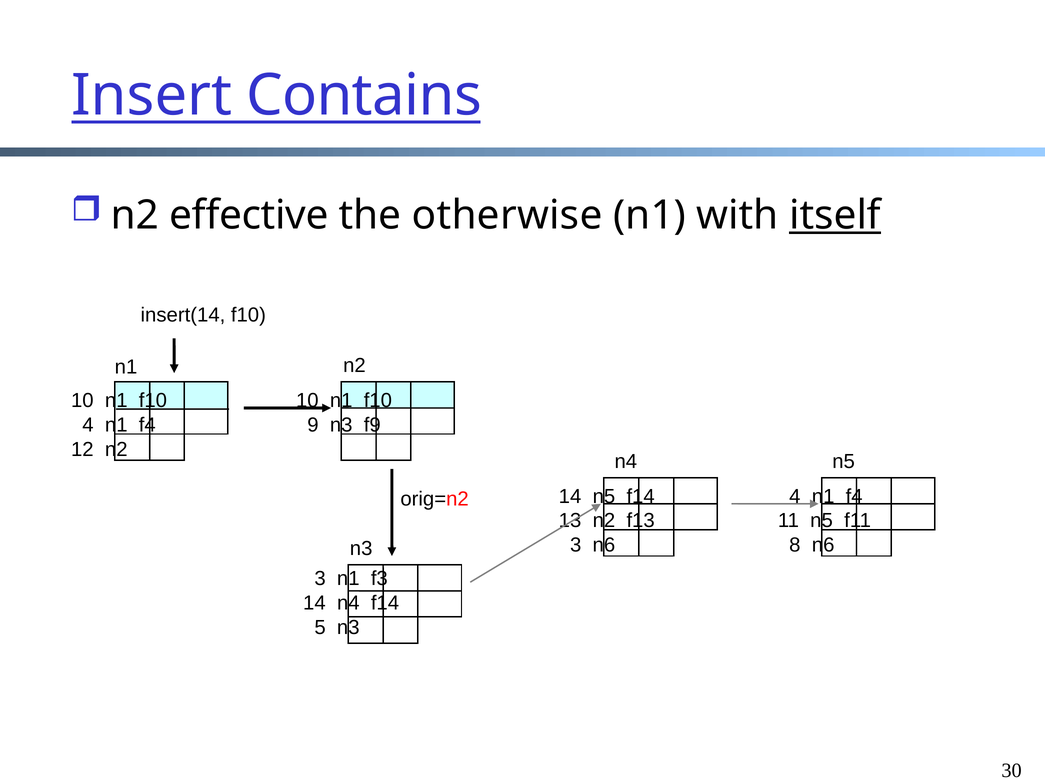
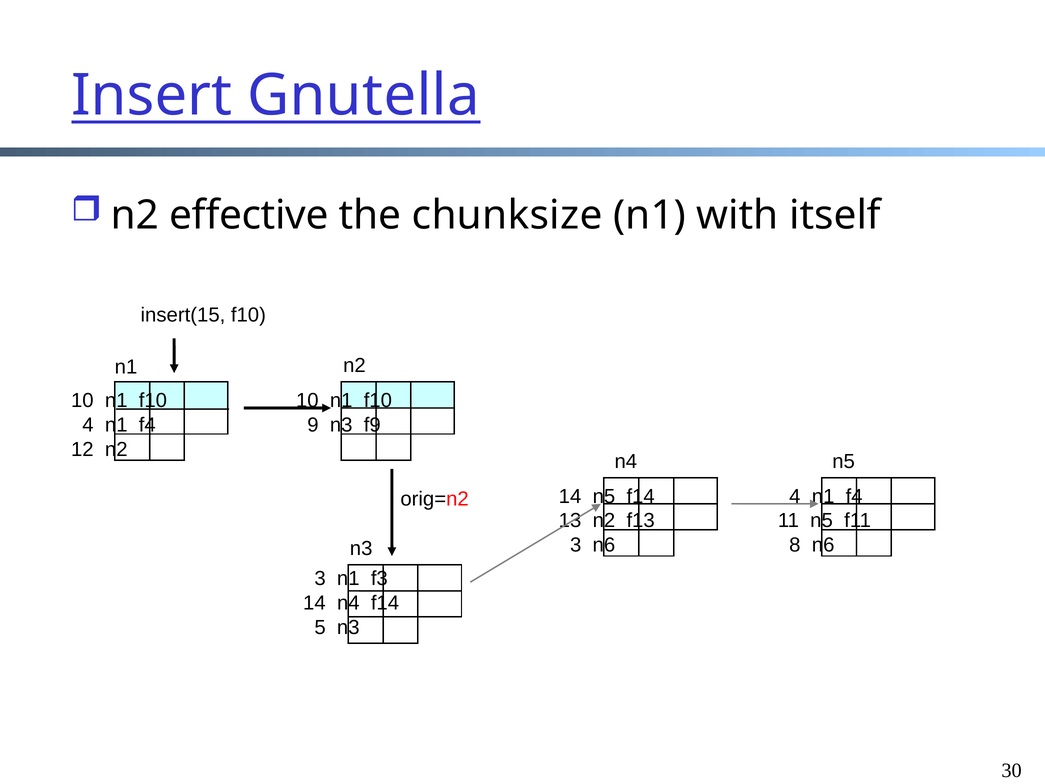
Contains: Contains -> Gnutella (363, 95)
otherwise: otherwise -> chunksize (507, 215)
itself underline: present -> none (835, 215)
insert(14: insert(14 -> insert(15 (183, 315)
